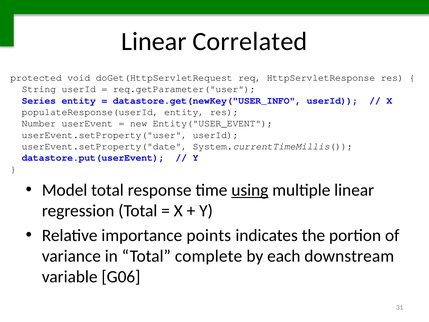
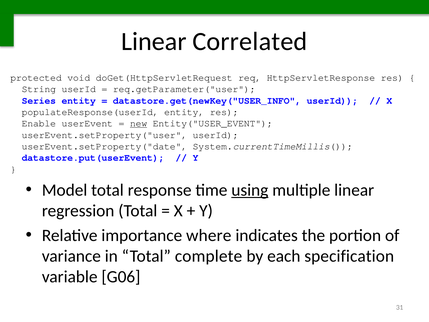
Number: Number -> Enable (39, 123)
new underline: none -> present (139, 123)
points: points -> where (209, 235)
downstream: downstream -> specification (349, 256)
